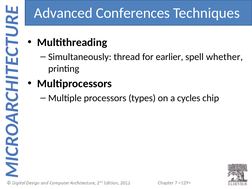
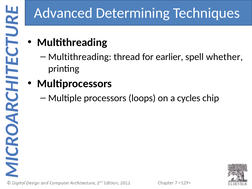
Conferences: Conferences -> Determining (133, 13)
Simultaneously: Simultaneously -> Multithreading (80, 57)
types: types -> loops (142, 98)
